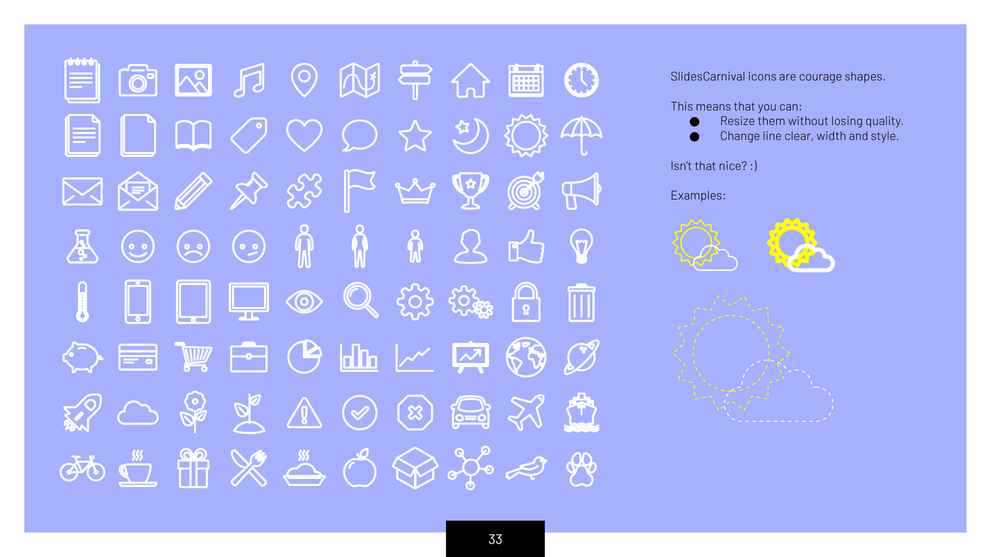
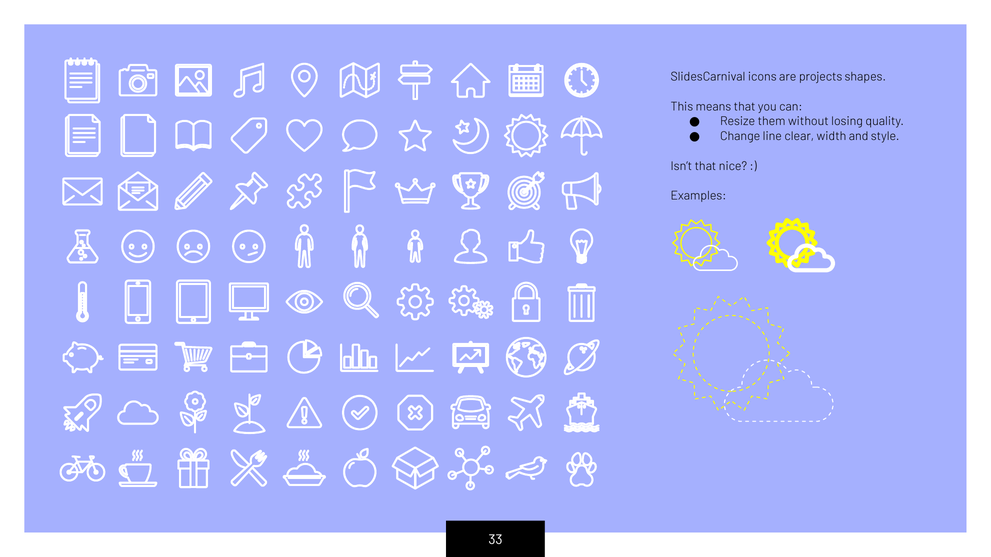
courage: courage -> projects (821, 77)
